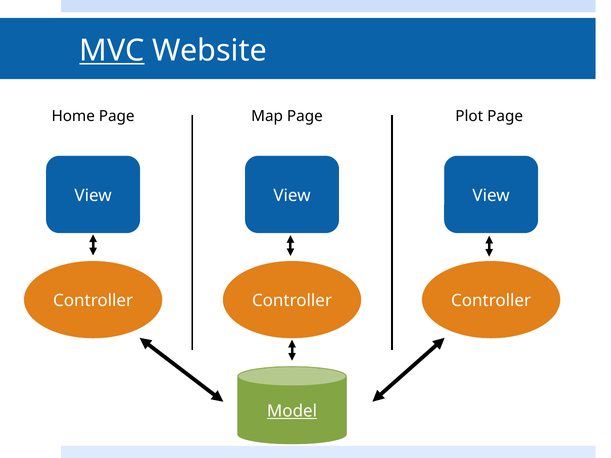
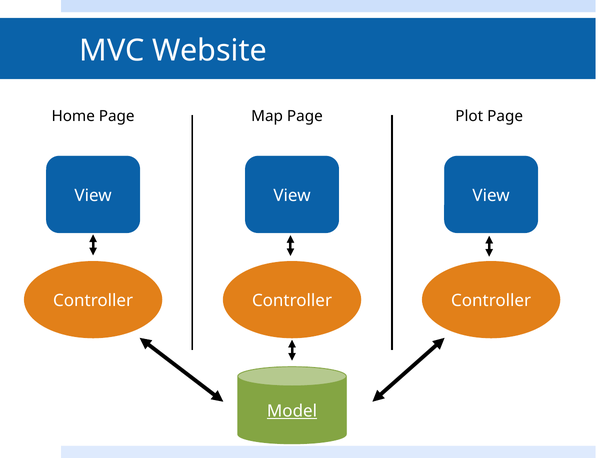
MVC underline: present -> none (112, 51)
